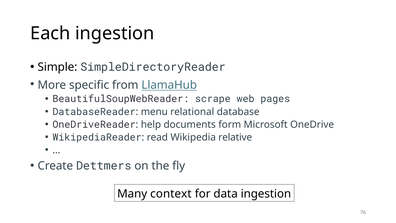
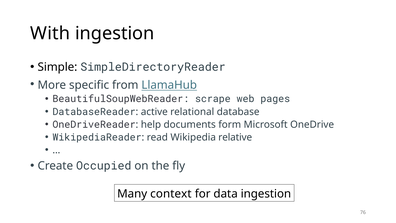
Each: Each -> With (50, 33)
menu: menu -> active (154, 112)
Dettmers: Dettmers -> Occupied (104, 166)
